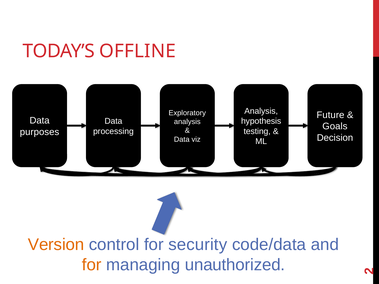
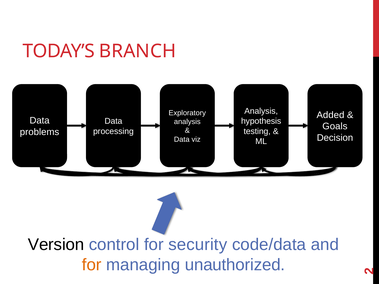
OFFLINE: OFFLINE -> BRANCH (138, 51)
Future: Future -> Added (330, 115)
purposes: purposes -> problems (40, 132)
Version colour: orange -> black (56, 245)
